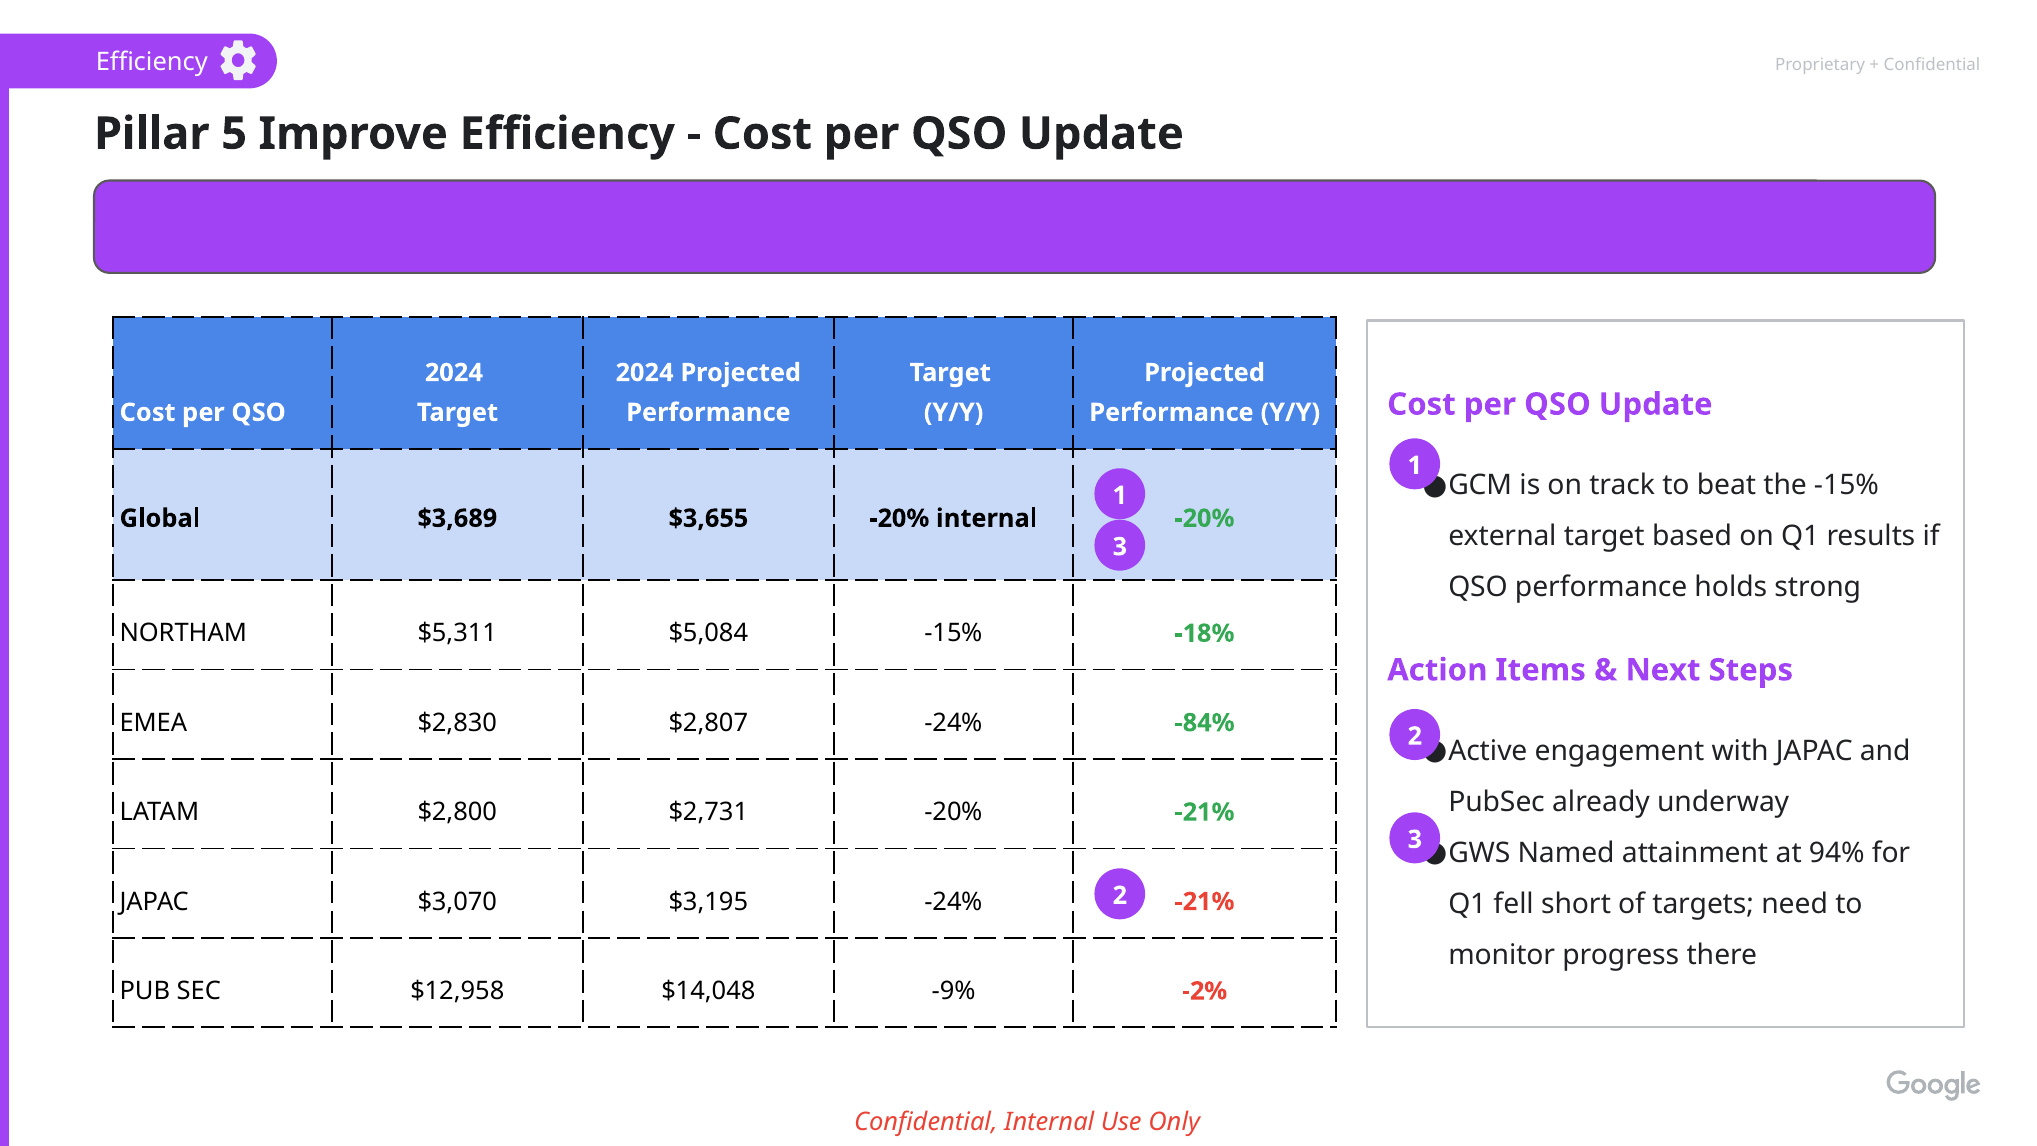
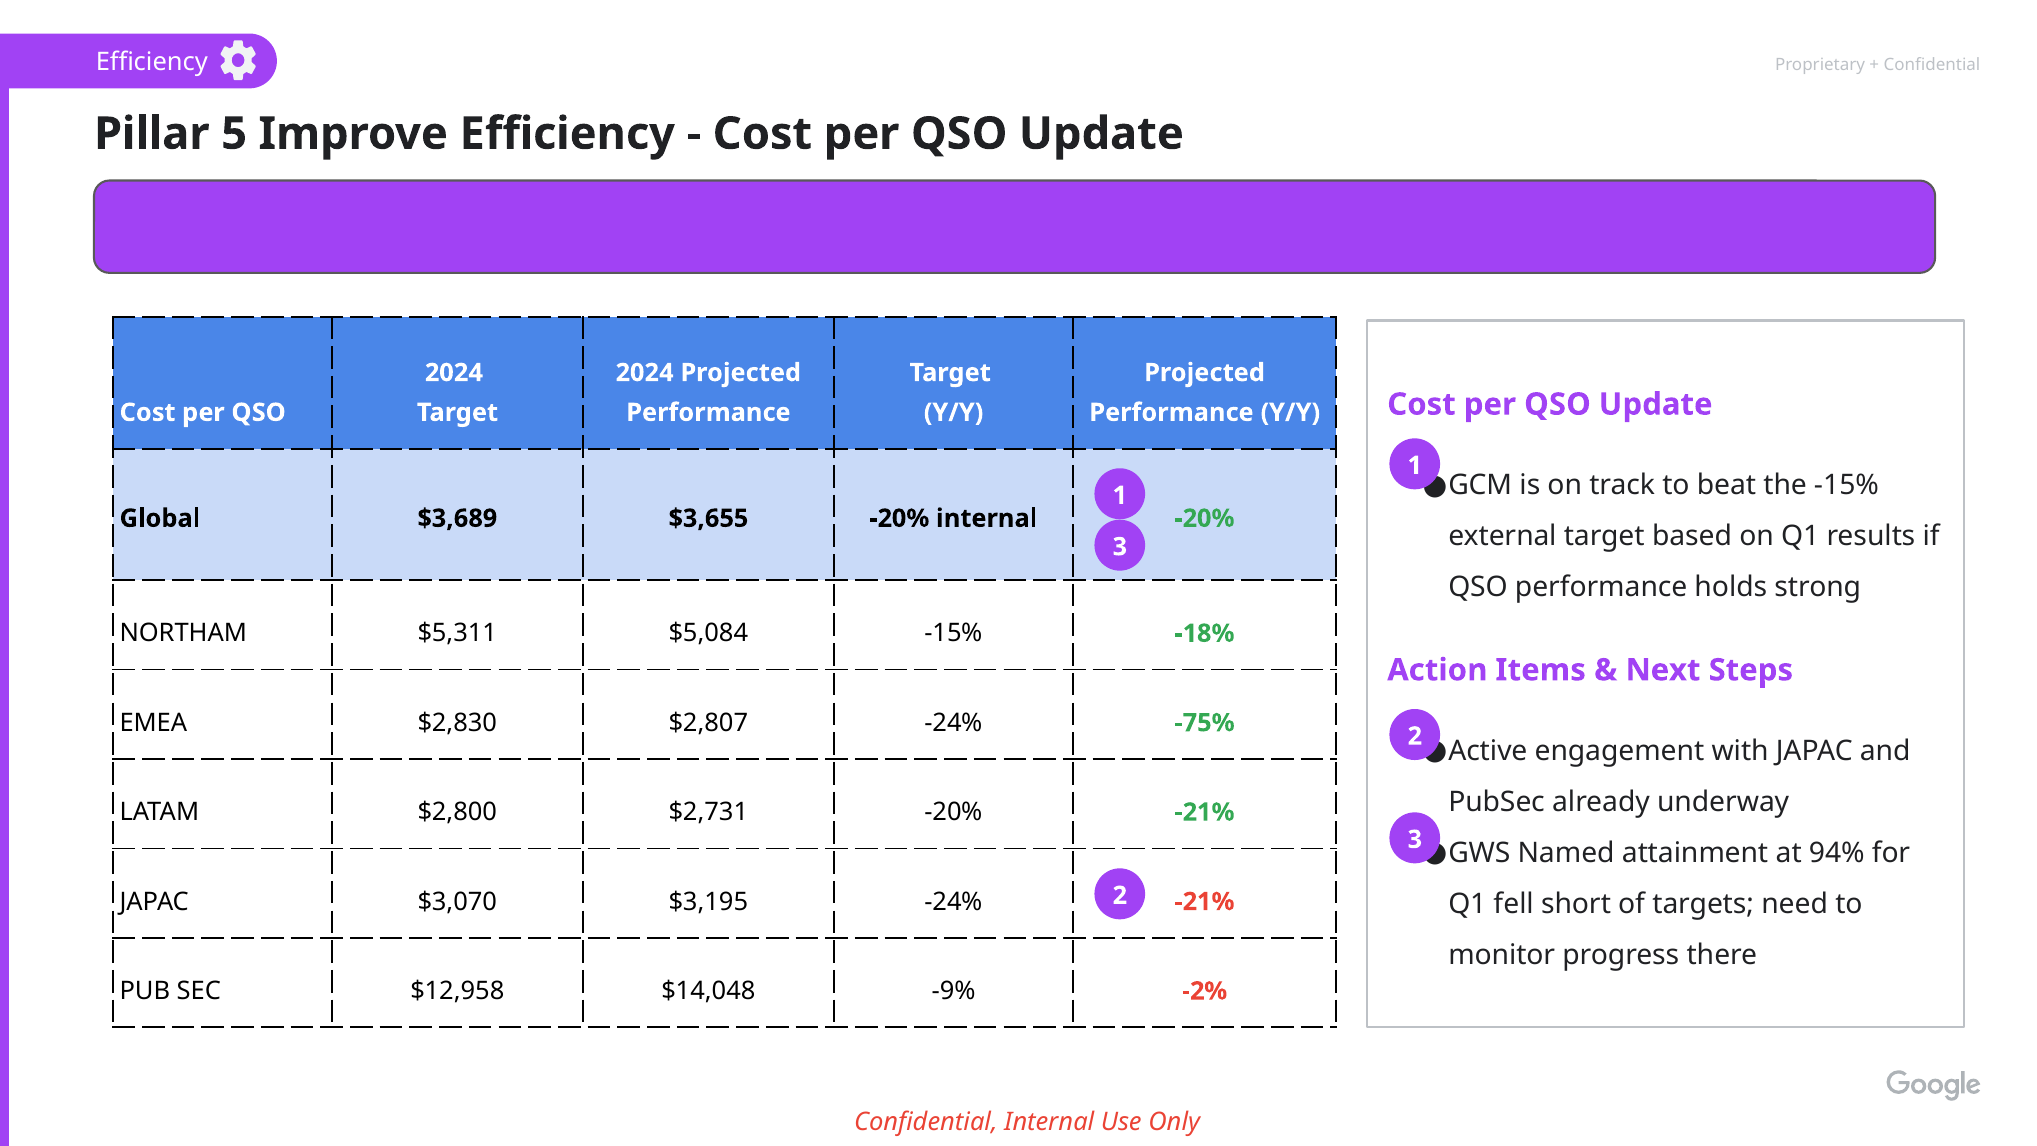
-84%: -84% -> -75% (1205, 723)
